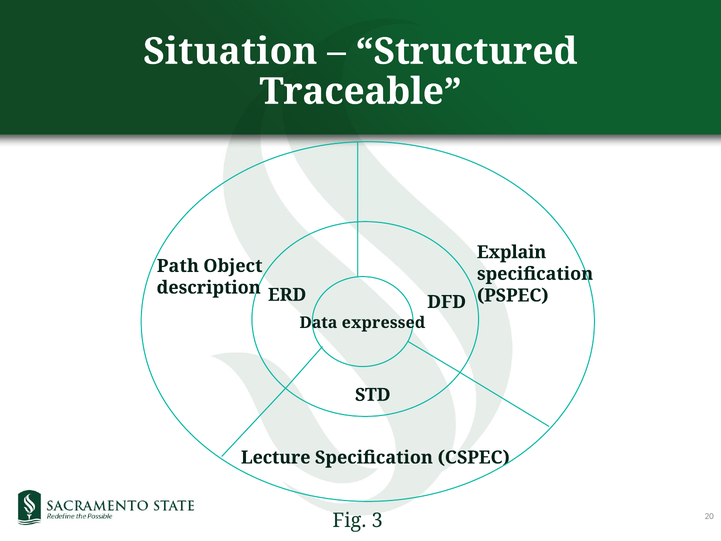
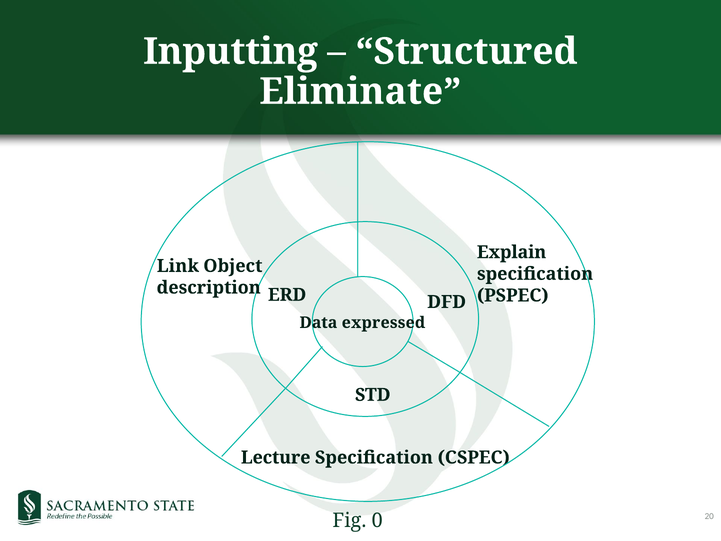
Situation: Situation -> Inputting (231, 52)
Traceable: Traceable -> Eliminate (360, 92)
Path: Path -> Link (178, 266)
3: 3 -> 0 (377, 520)
